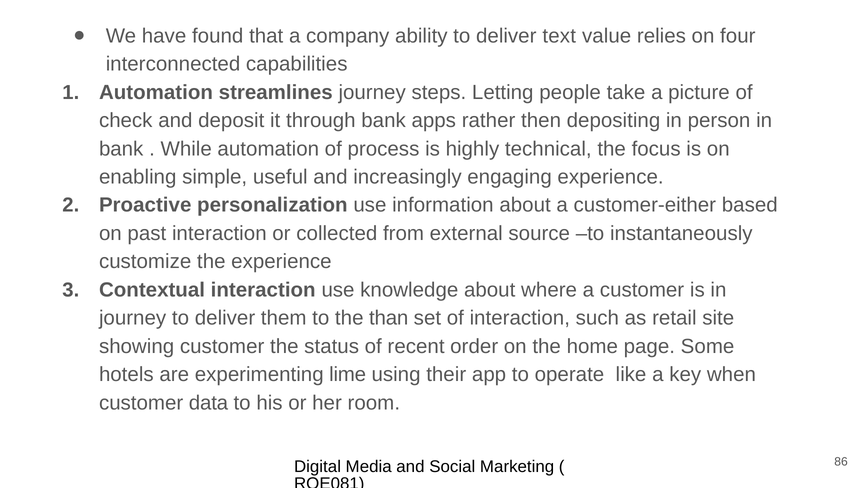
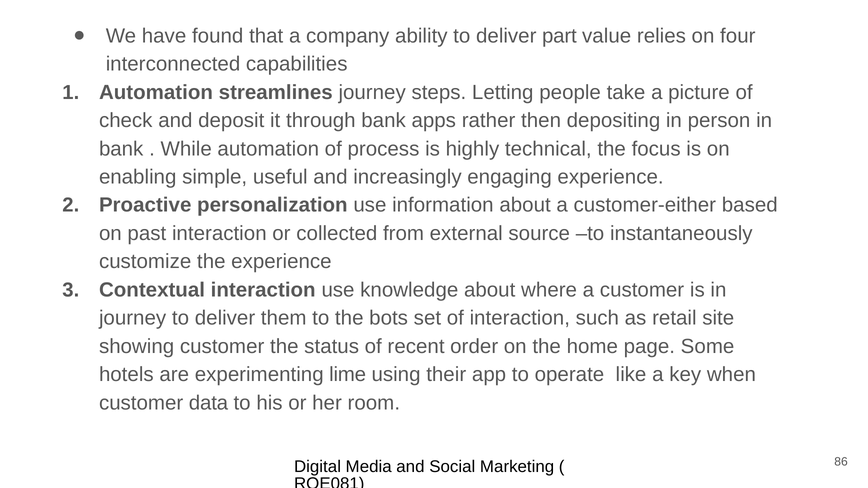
text: text -> part (559, 36)
than: than -> bots (389, 318)
